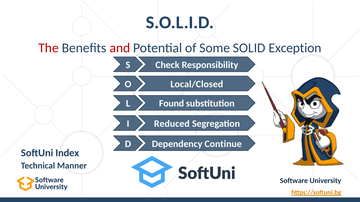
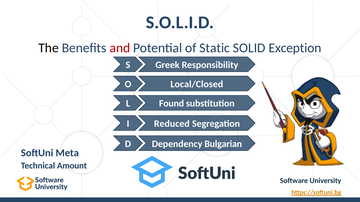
The colour: red -> black (49, 48)
Some: Some -> Static (215, 48)
Check: Check -> Greek (167, 65)
Continue: Continue -> Bulgarian (223, 144)
Index: Index -> Meta (67, 153)
Manner: Manner -> Amount (72, 166)
